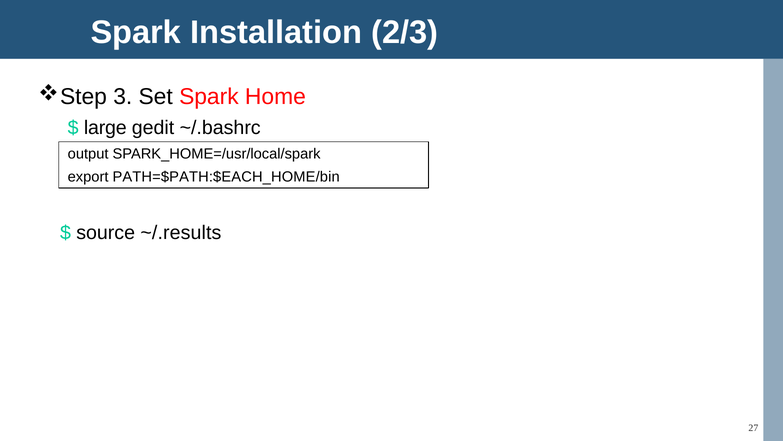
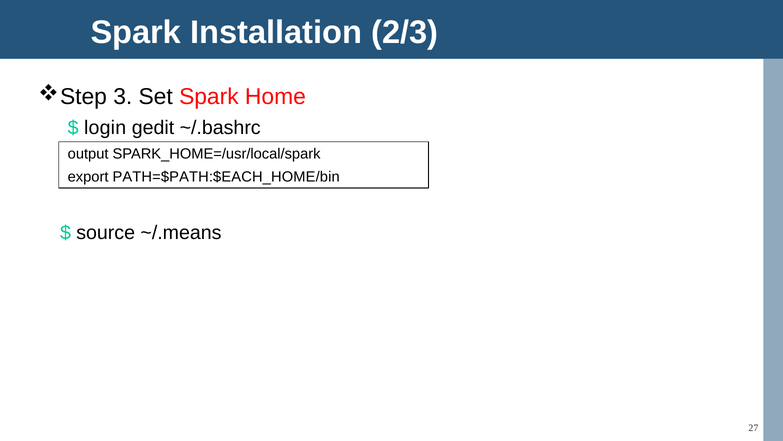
large: large -> login (105, 128)
~/.results: ~/.results -> ~/.means (181, 233)
